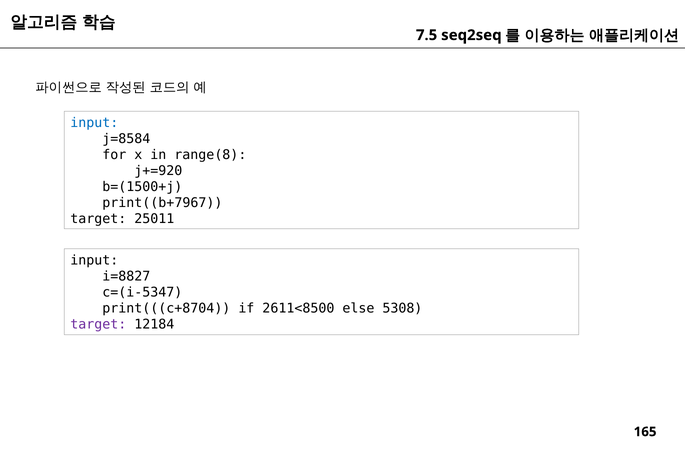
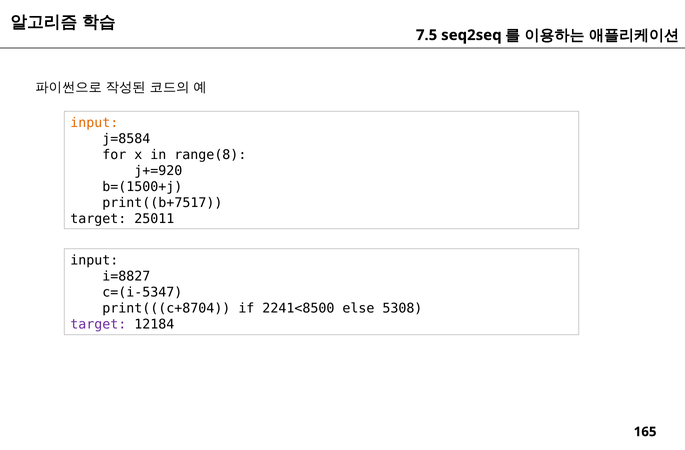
input colour: blue -> orange (94, 123)
print((b+7967: print((b+7967 -> print((b+7517 (162, 203)
2611<8500: 2611<8500 -> 2241<8500 (298, 308)
